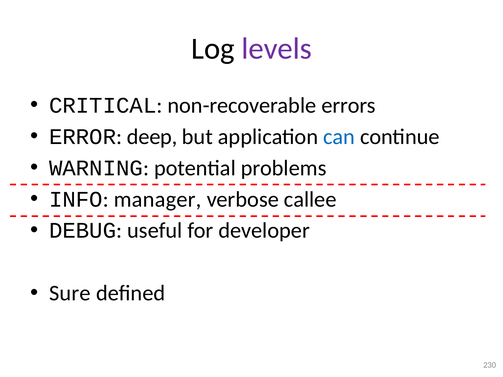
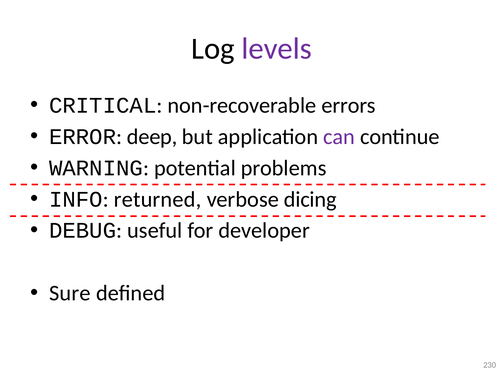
can colour: blue -> purple (339, 137)
manager: manager -> returned (158, 199)
callee: callee -> dicing (310, 199)
